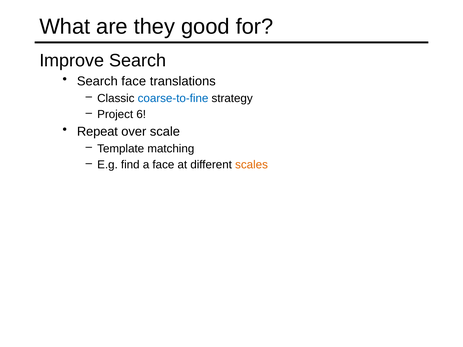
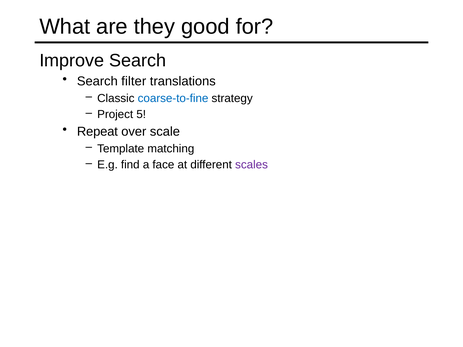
Search face: face -> filter (134, 81)
6: 6 -> 5 (141, 115)
scales colour: orange -> purple (252, 165)
